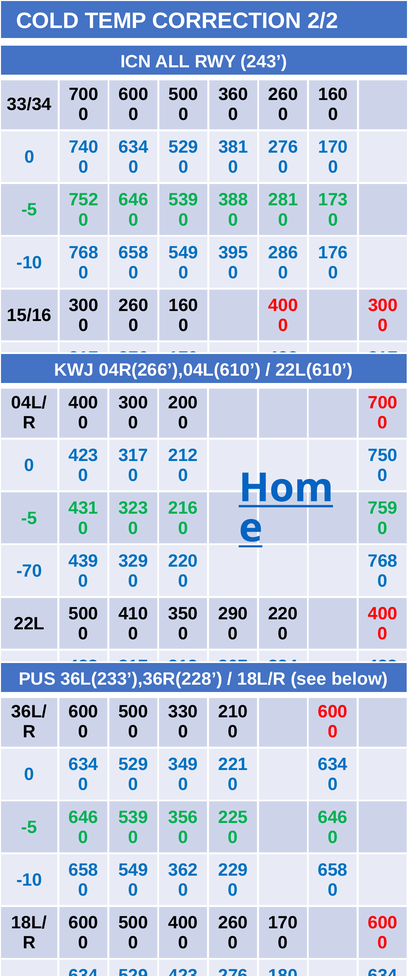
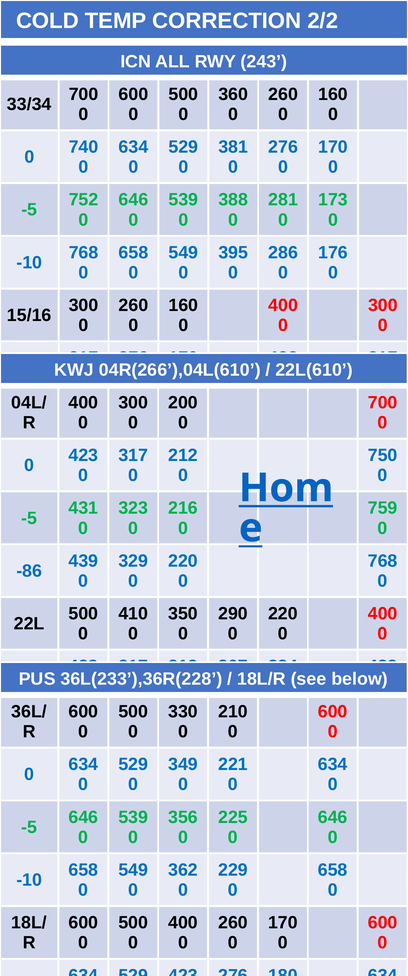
-70: -70 -> -86 (29, 571)
